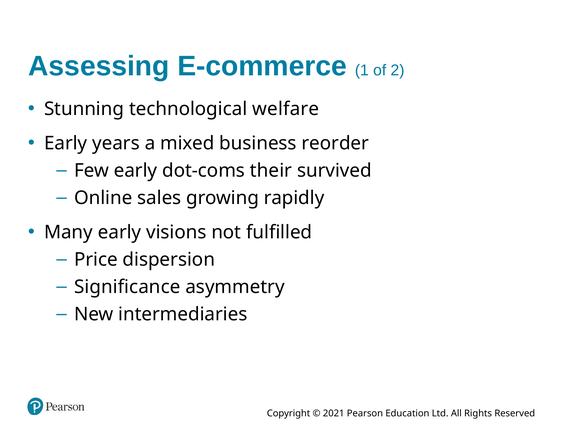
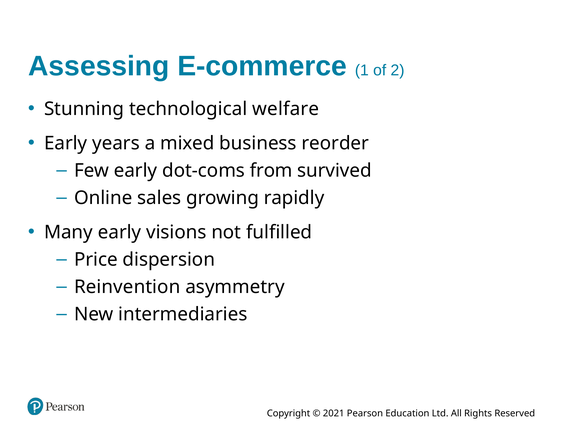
their: their -> from (271, 170)
Significance: Significance -> Reinvention (127, 287)
